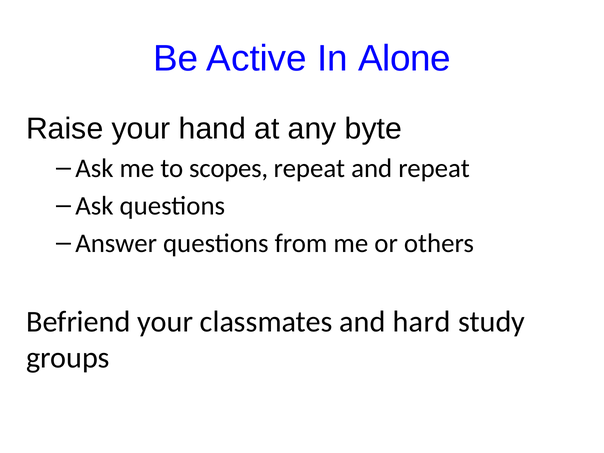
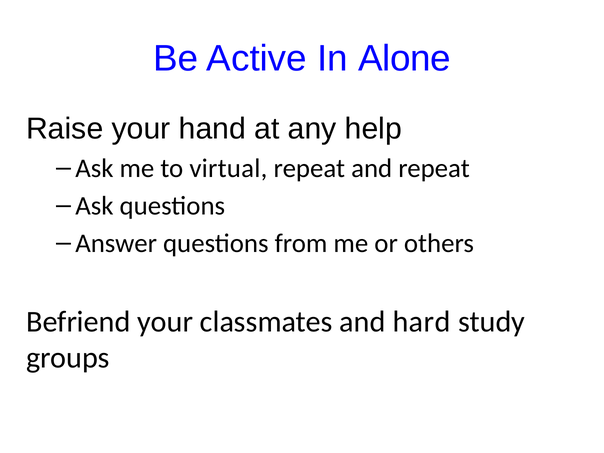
byte: byte -> help (373, 129)
scopes: scopes -> virtual (228, 168)
